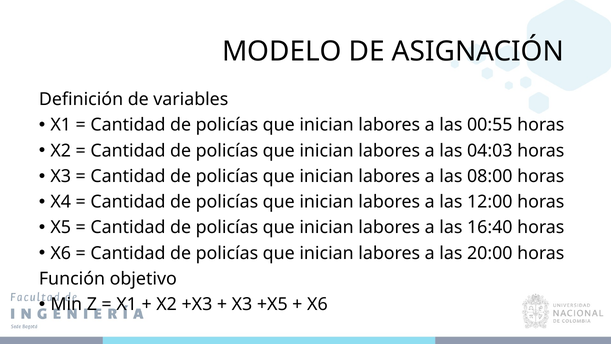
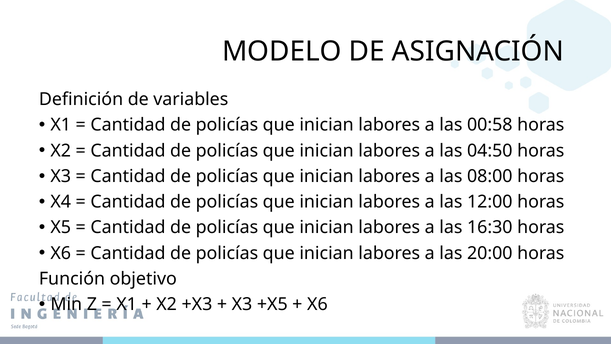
00:55: 00:55 -> 00:58 (490, 125)
04:03: 04:03 -> 04:50 (490, 151)
16:40: 16:40 -> 16:30 (490, 227)
